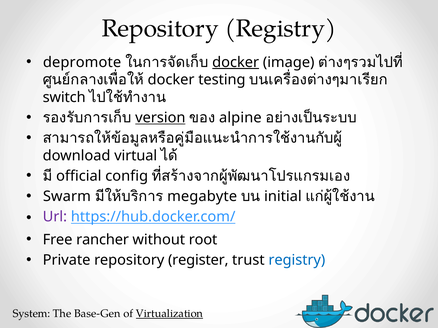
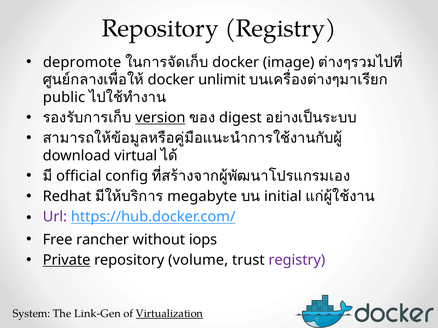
docker underline: present -> none (236, 62)
testing: testing -> unlimit (222, 80)
switch: switch -> public (64, 97)
alpine: alpine -> digest (240, 118)
Swarm: Swarm -> Redhat (67, 197)
root: root -> iops (203, 240)
Private underline: none -> present (67, 260)
register: register -> volume (198, 260)
registry colour: blue -> purple (297, 260)
Base-Gen: Base-Gen -> Link-Gen (97, 314)
